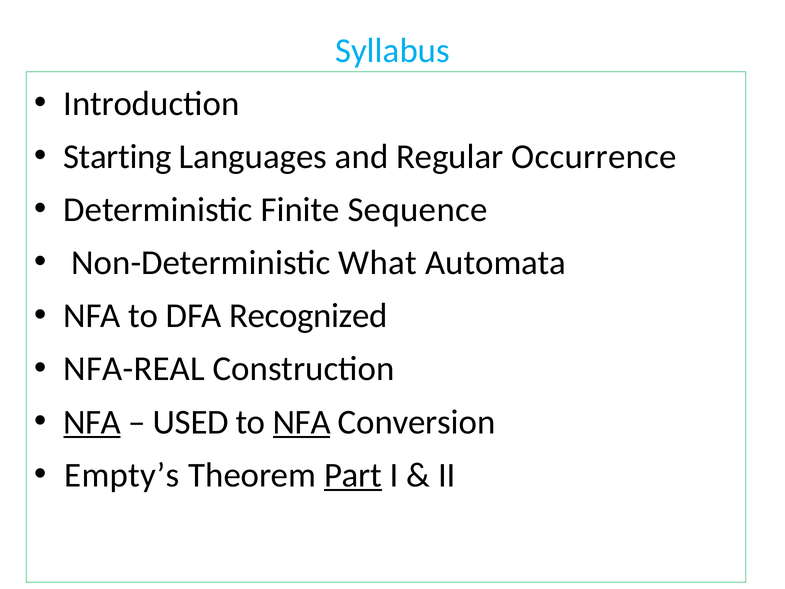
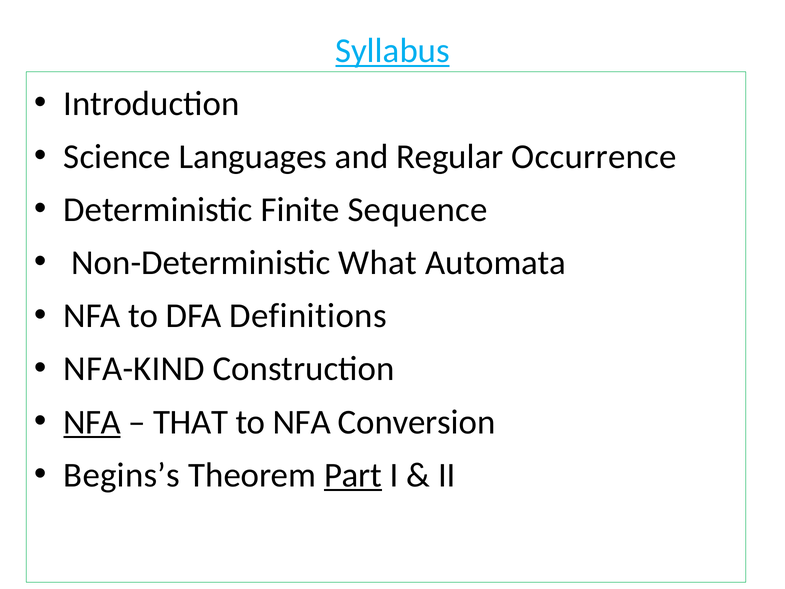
Syllabus underline: none -> present (393, 51)
Starting: Starting -> Science (117, 157)
Recognized: Recognized -> Definitions (308, 316)
NFA-REAL: NFA-REAL -> NFA-KIND (134, 369)
USED: USED -> THAT (191, 422)
NFA underline: present -> none (302, 422)
Empty’s: Empty’s -> Begins’s (122, 475)
